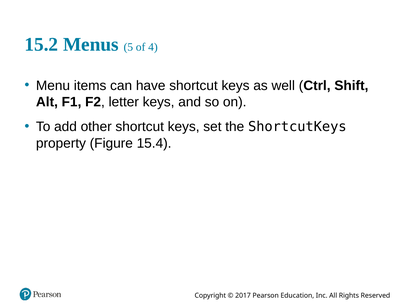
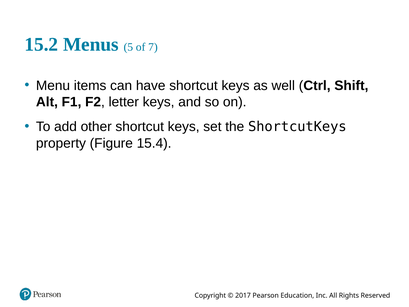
4: 4 -> 7 (153, 47)
